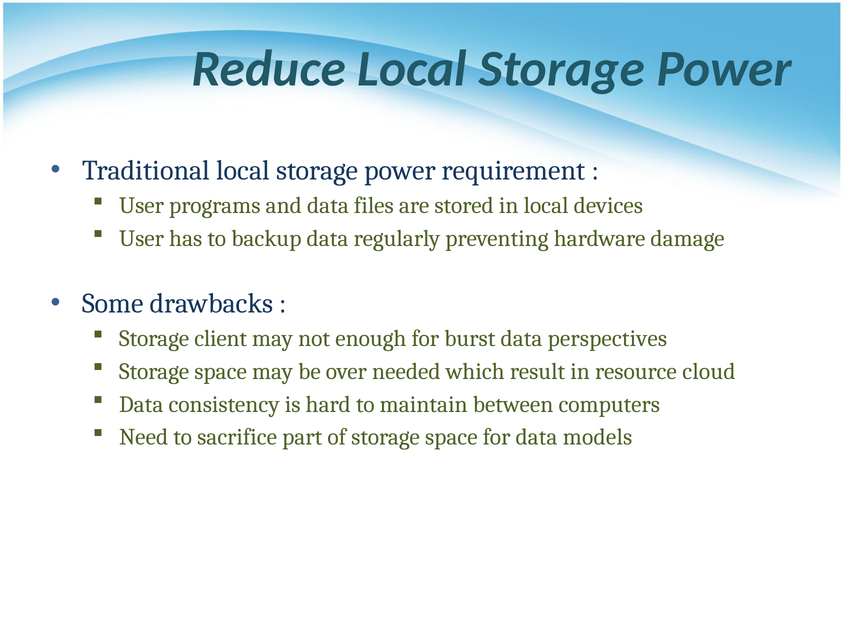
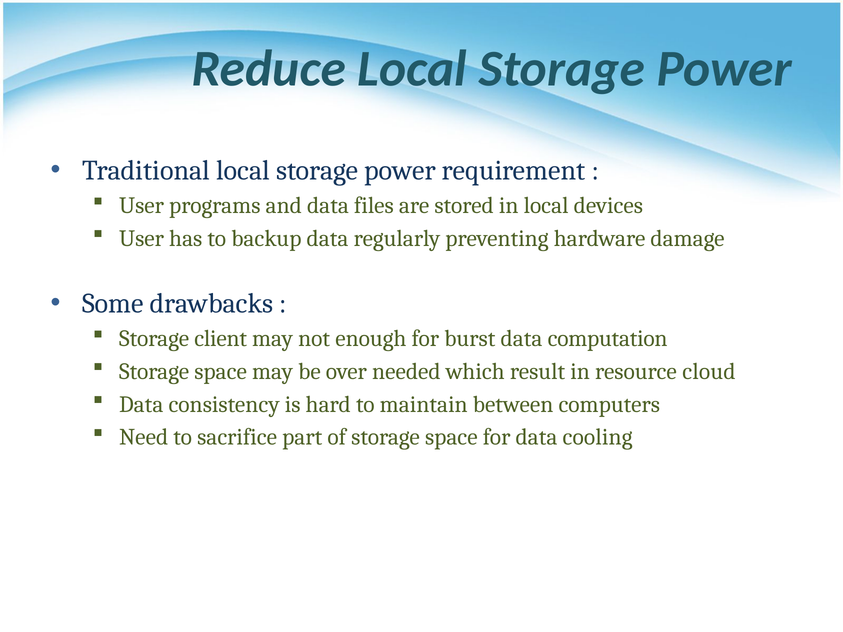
perspectives: perspectives -> computation (608, 339)
models: models -> cooling (598, 437)
